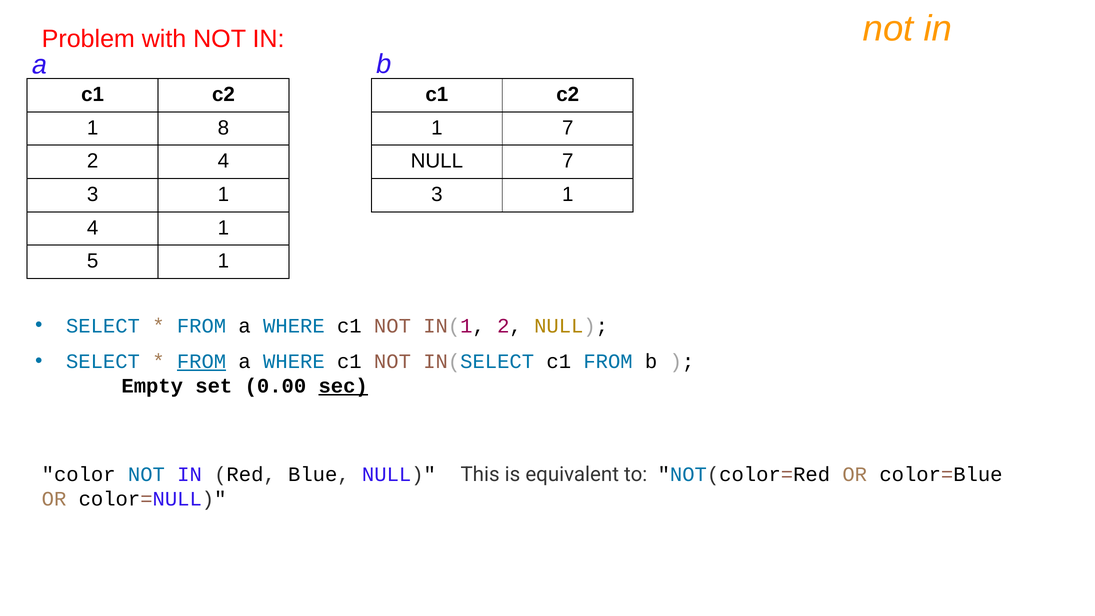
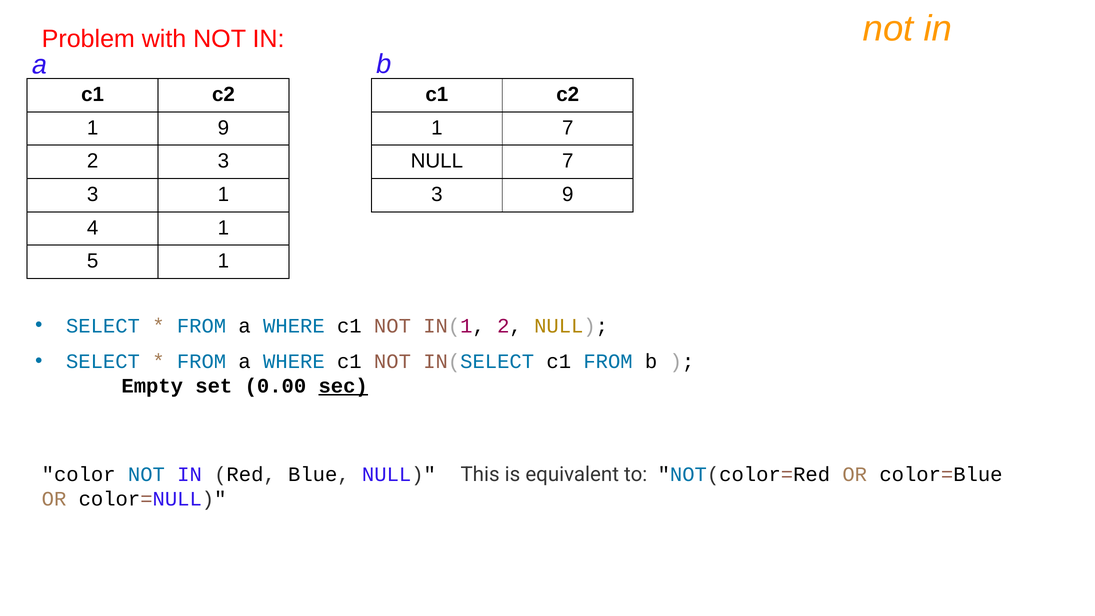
1 8: 8 -> 9 (223, 128)
2 4: 4 -> 3 (223, 161)
1: 1 -> 9 (568, 194)
FROM underline: present -> none (202, 361)
